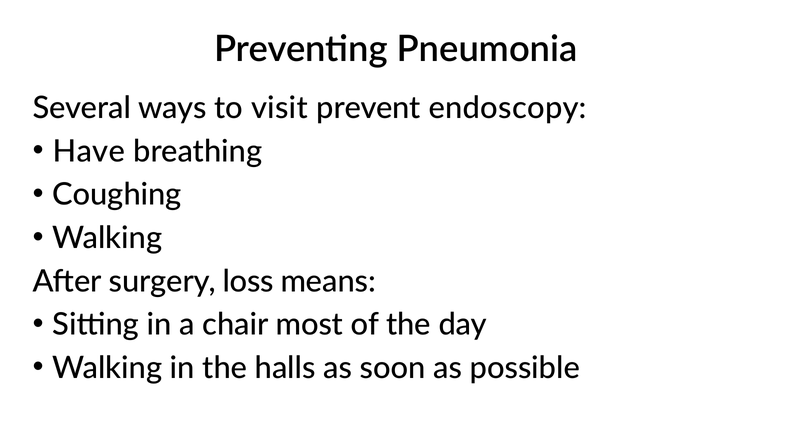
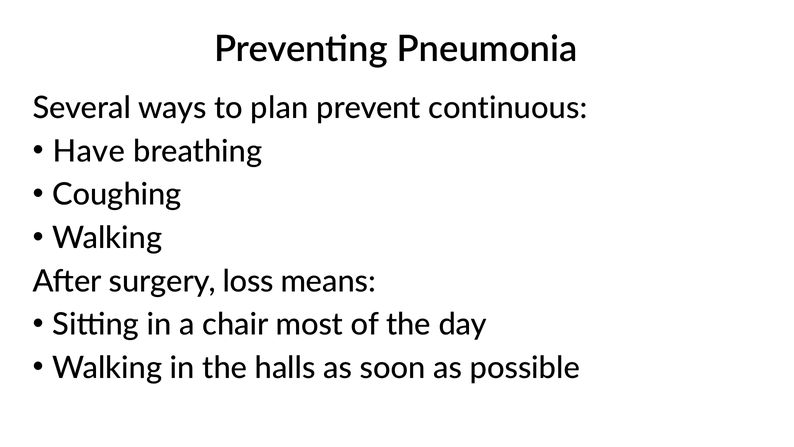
visit: visit -> plan (280, 108)
endoscopy: endoscopy -> continuous (508, 108)
